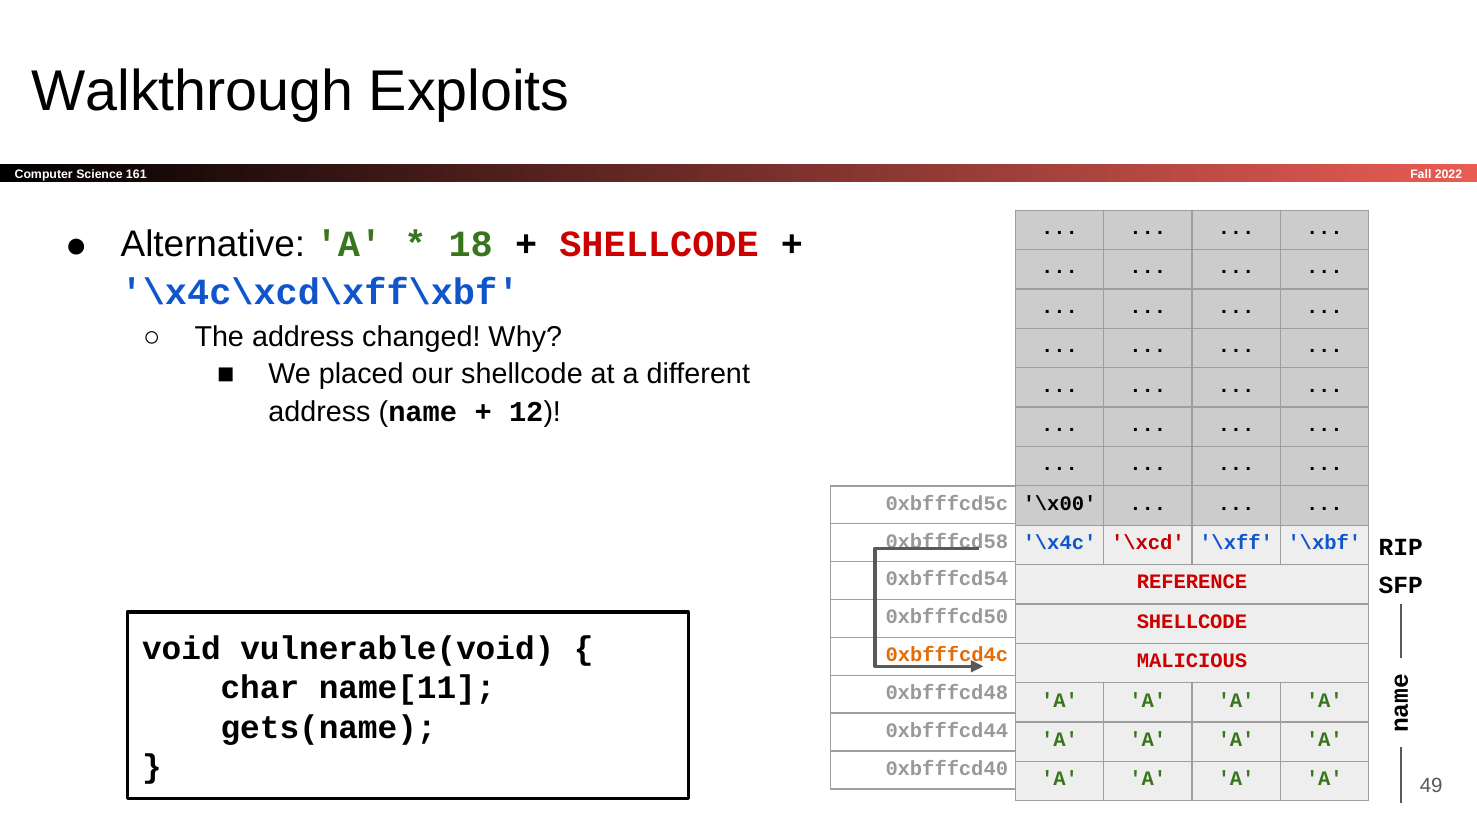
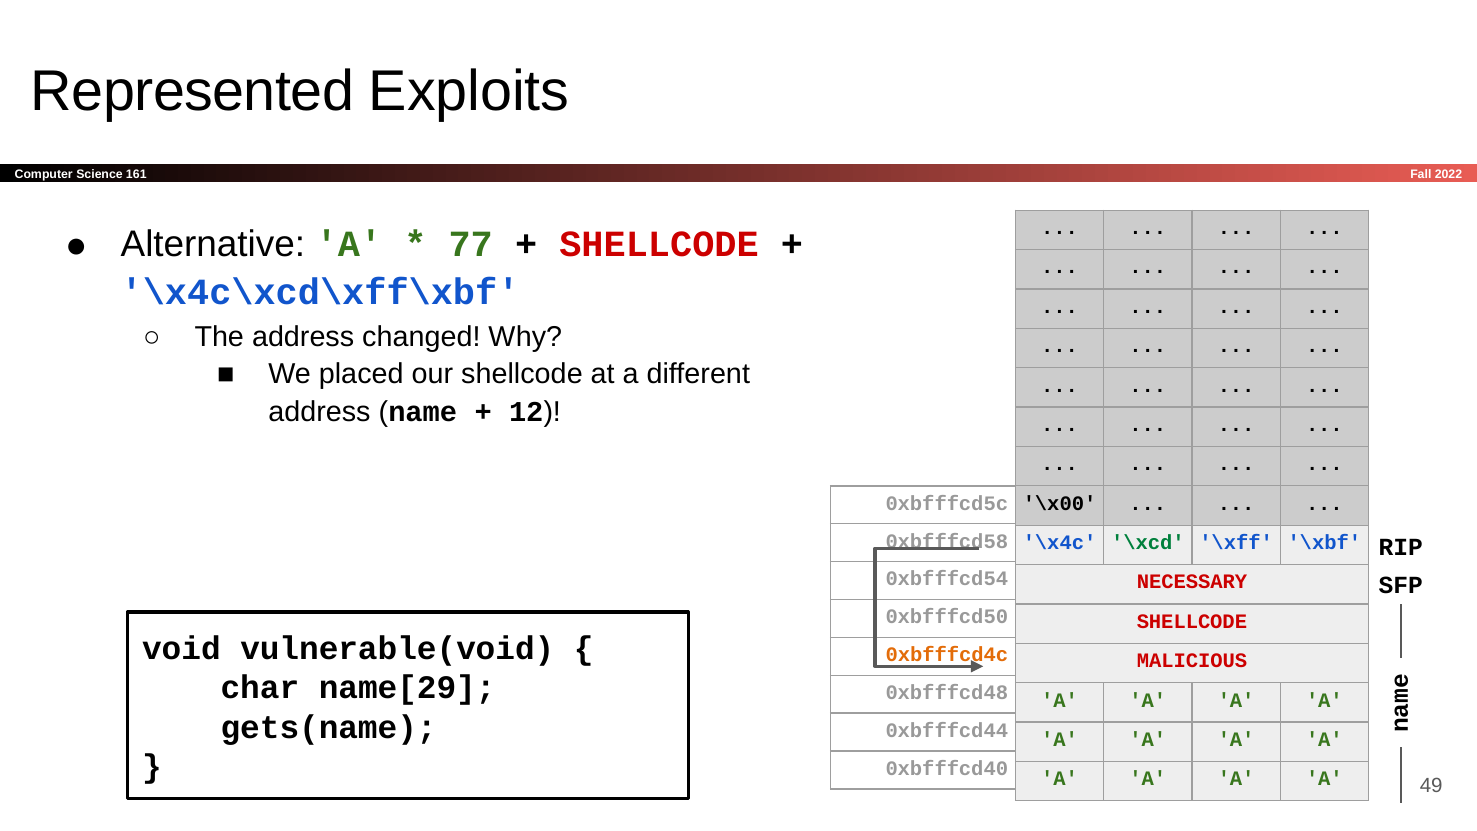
Walkthrough: Walkthrough -> Represented (192, 91)
18: 18 -> 77 (471, 244)
\xcd colour: red -> green (1148, 543)
REFERENCE: REFERENCE -> NECESSARY (1192, 582)
name[11: name[11 -> name[29 (407, 688)
